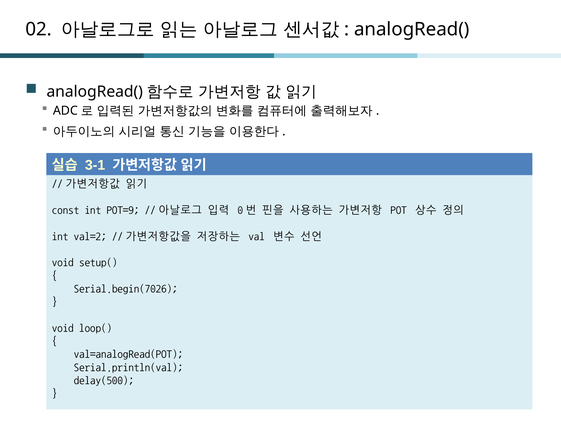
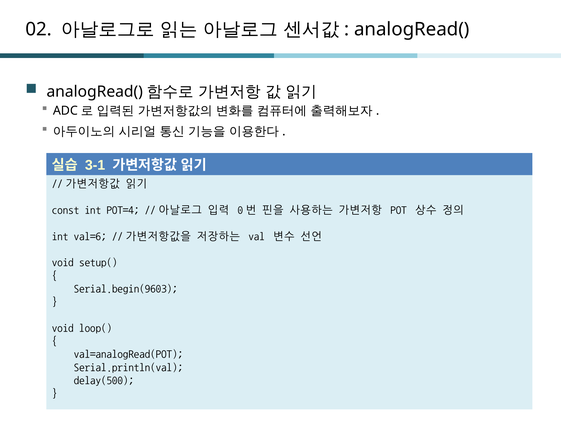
POT=9: POT=9 -> POT=4 (123, 210)
val=2: val=2 -> val=6 (90, 236)
Serial.begin(7026: Serial.begin(7026 -> Serial.begin(9603 (126, 288)
